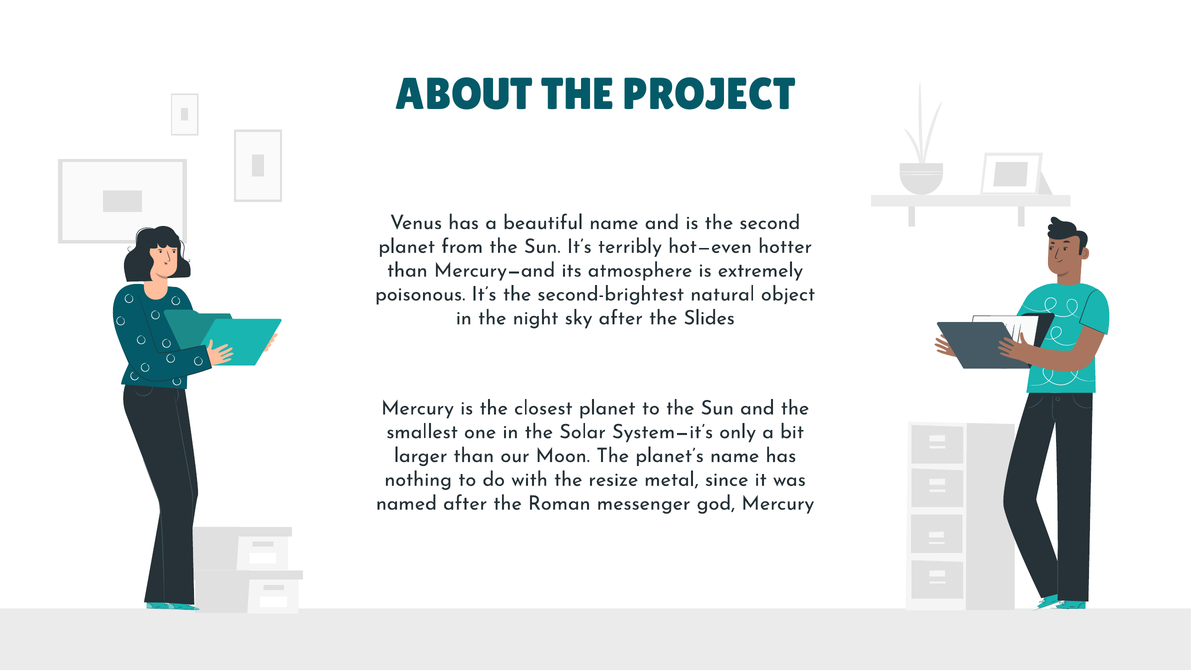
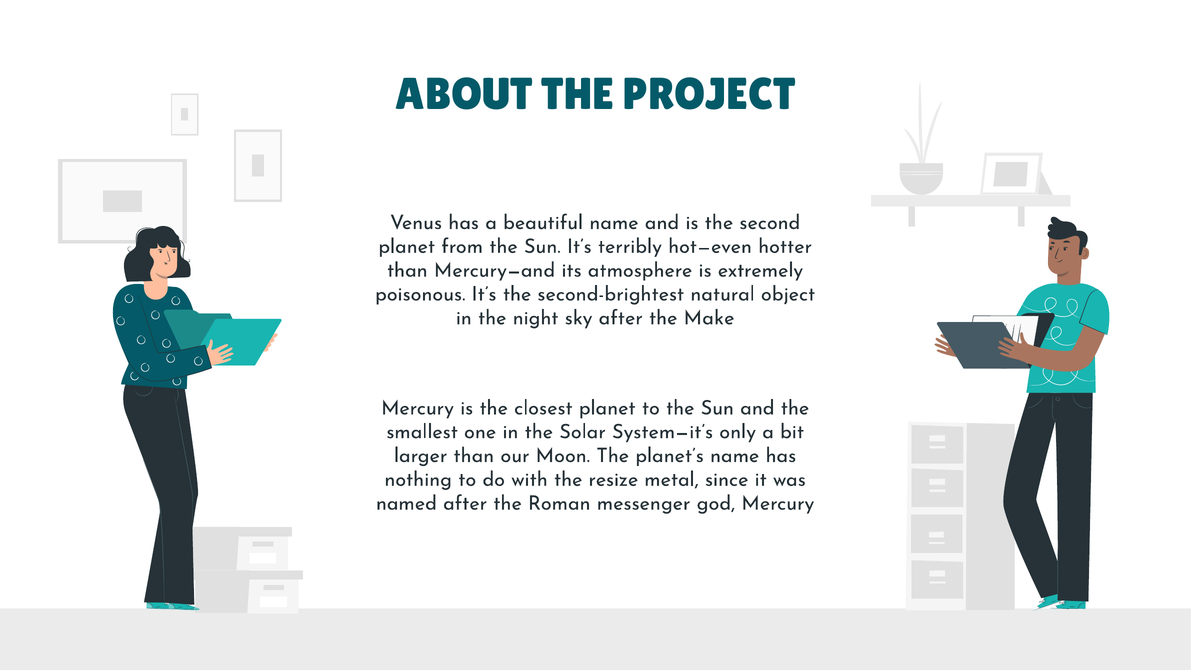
Slides: Slides -> Make (709, 318)
